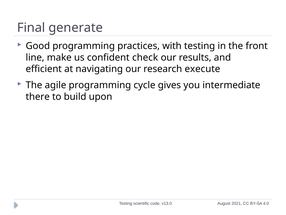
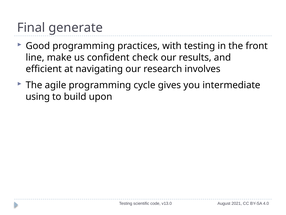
execute: execute -> involves (203, 69)
there: there -> using (38, 96)
